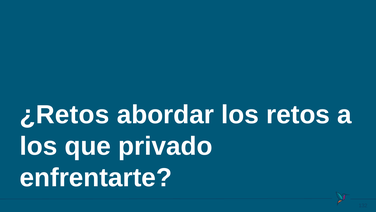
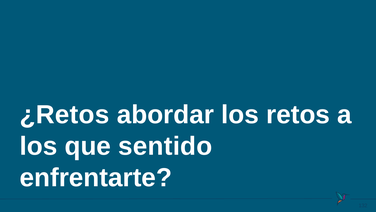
privado: privado -> sentido (165, 146)
